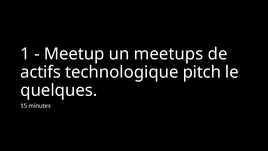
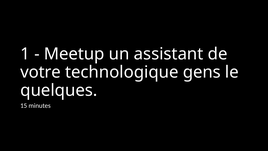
meetups: meetups -> assistant (169, 54)
actifs: actifs -> votre (41, 72)
pitch: pitch -> gens (202, 72)
